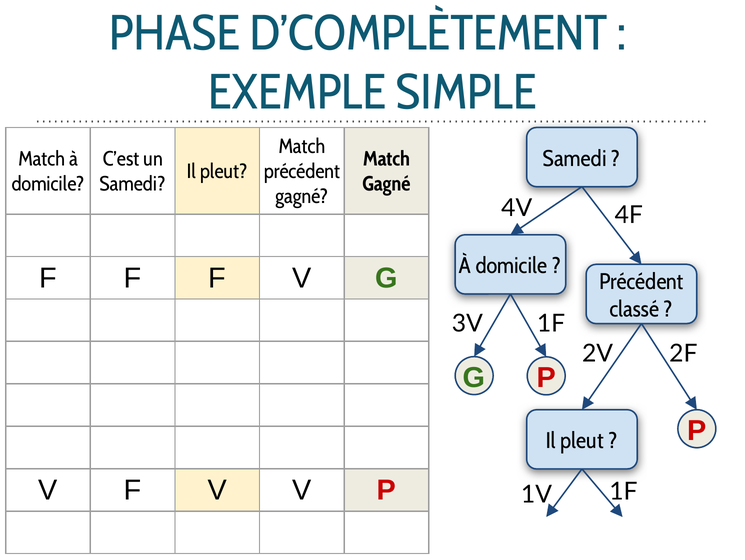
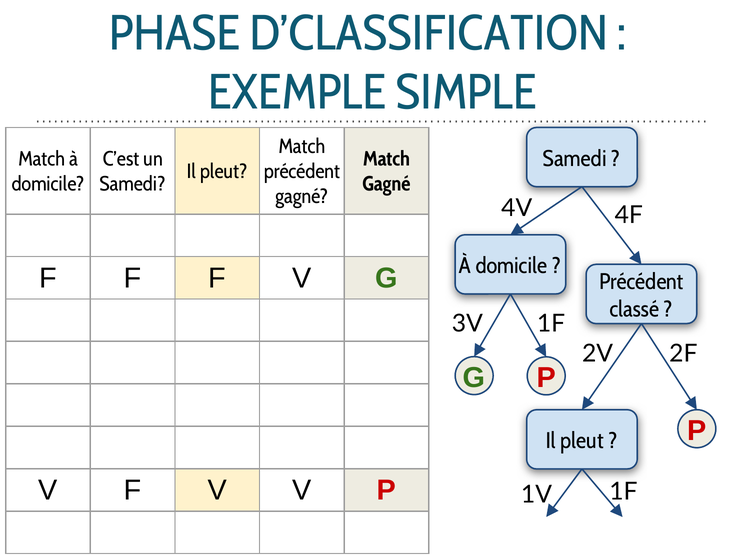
D’COMPLÈTEMENT: D’COMPLÈTEMENT -> D’CLASSIFICATION (429, 33)
